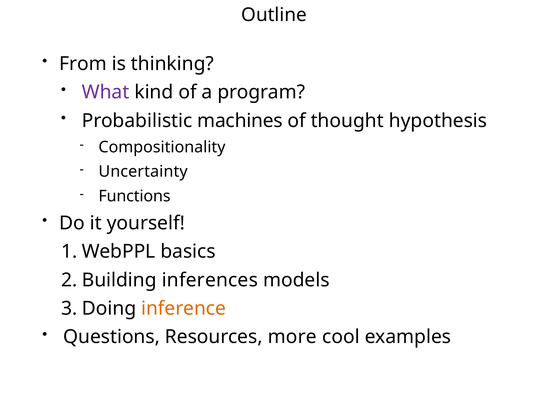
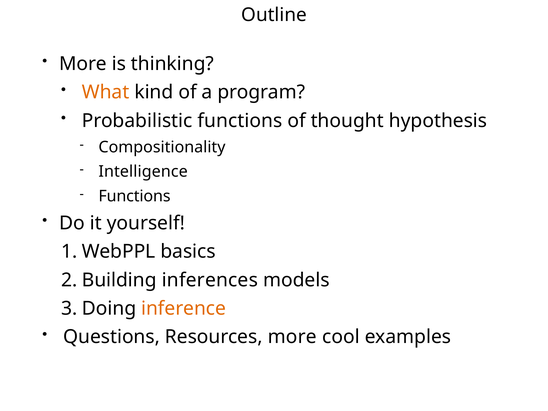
From: From -> More (83, 64)
What colour: purple -> orange (106, 92)
Probabilistic machines: machines -> functions (240, 121)
Uncertainty: Uncertainty -> Intelligence (143, 172)
